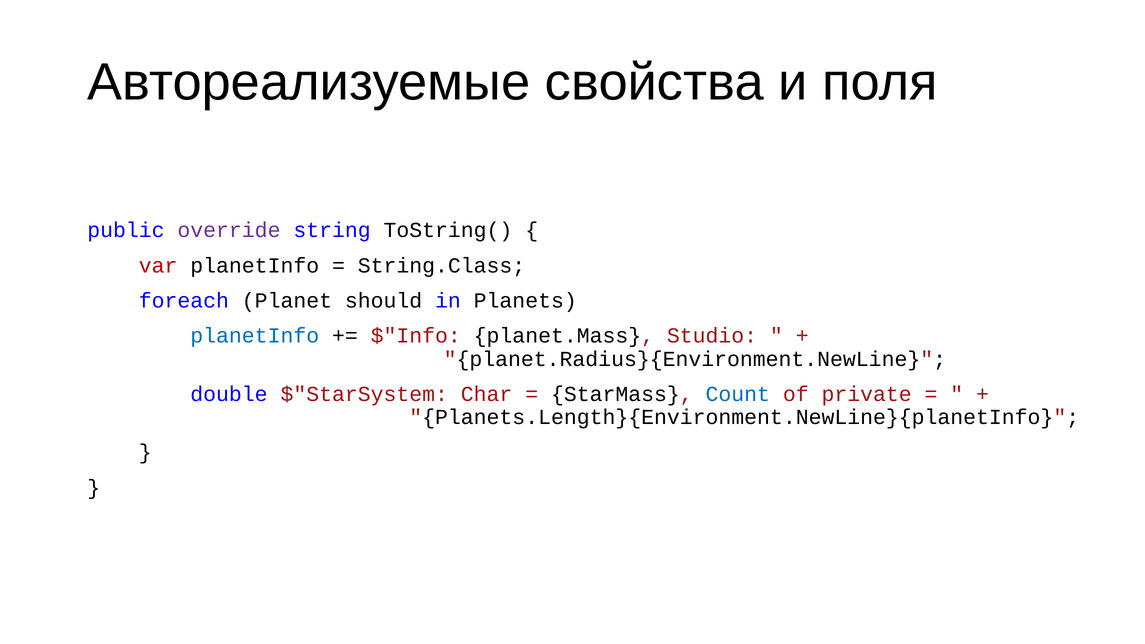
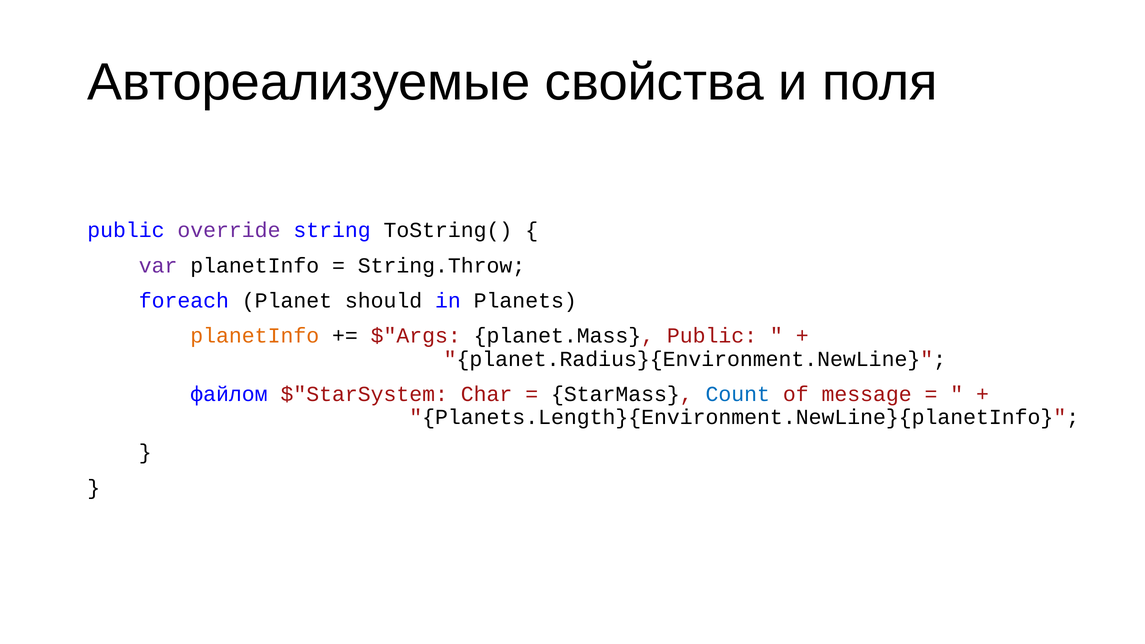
var colour: red -> purple (158, 266)
String.Class: String.Class -> String.Throw (442, 266)
planetInfo colour: blue -> orange (255, 336)
$"Info: $"Info -> $"Args (416, 336)
planet.Mass Studio: Studio -> Public (712, 336)
double: double -> файлом (229, 394)
private: private -> message (867, 394)
